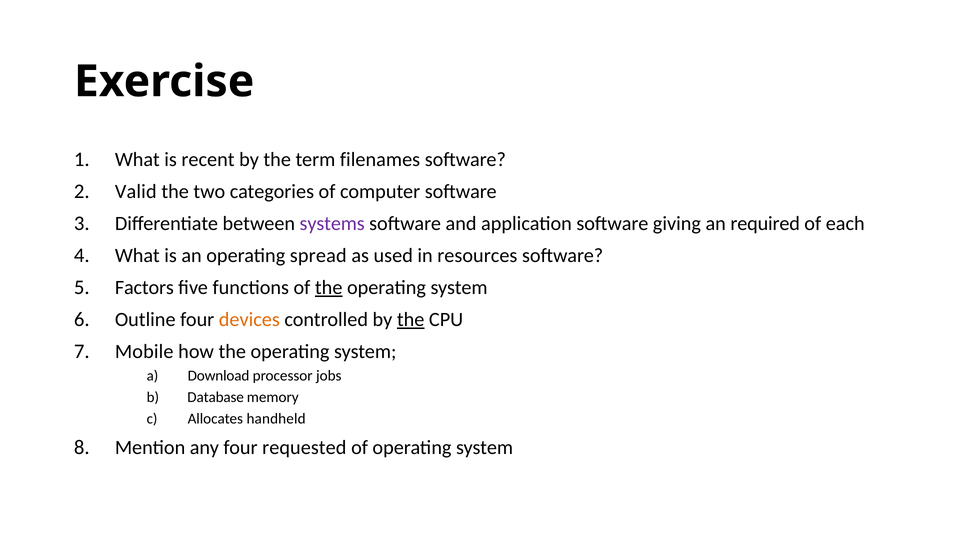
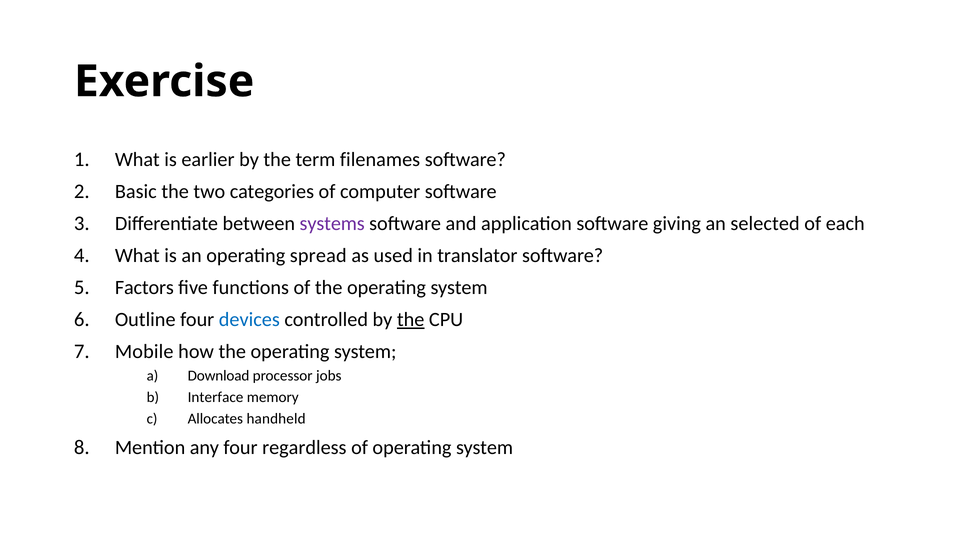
recent: recent -> earlier (208, 160)
Valid: Valid -> Basic (136, 192)
required: required -> selected (765, 224)
resources: resources -> translator (477, 255)
the underline: present -> none (329, 287)
devices colour: orange -> blue (249, 319)
Database: Database -> Interface (216, 397)
requested: requested -> regardless (304, 447)
